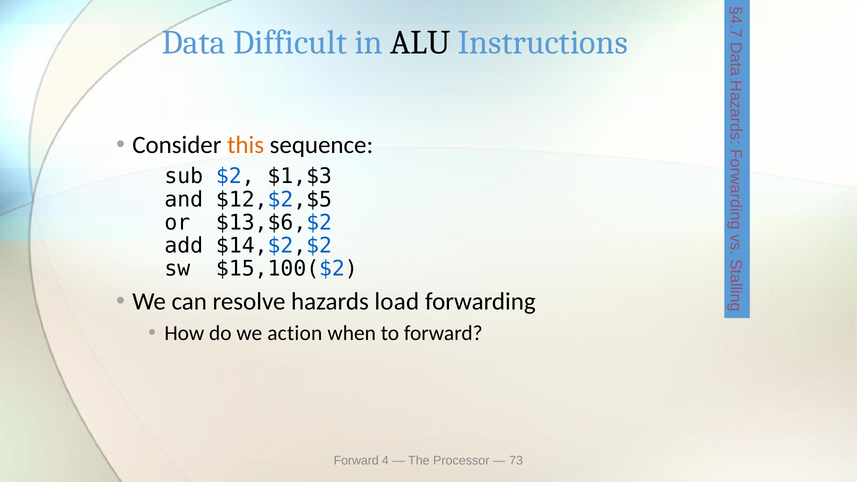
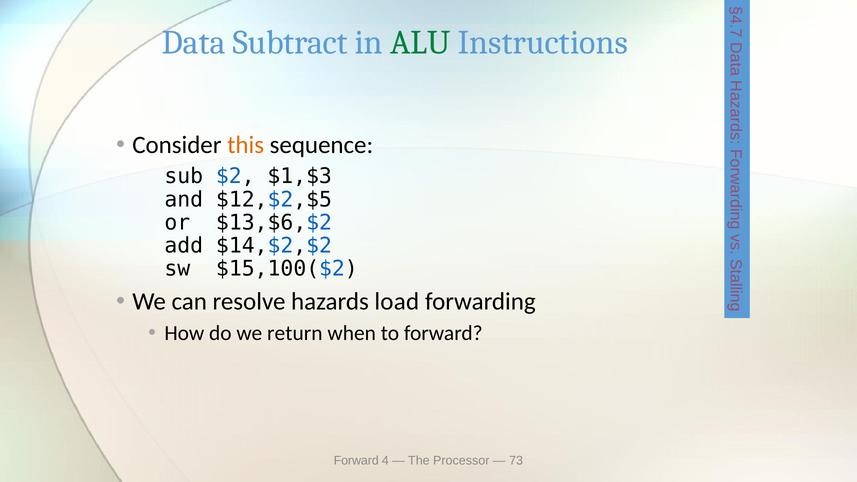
Difficult: Difficult -> Subtract (290, 43)
ALU colour: black -> green (420, 43)
action: action -> return (295, 333)
